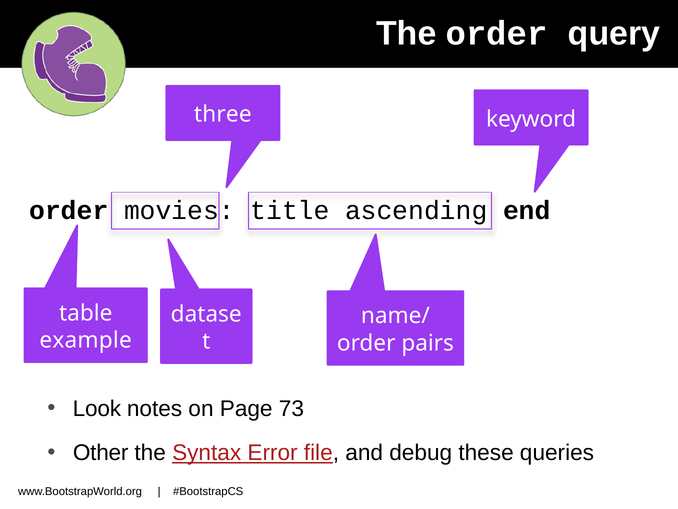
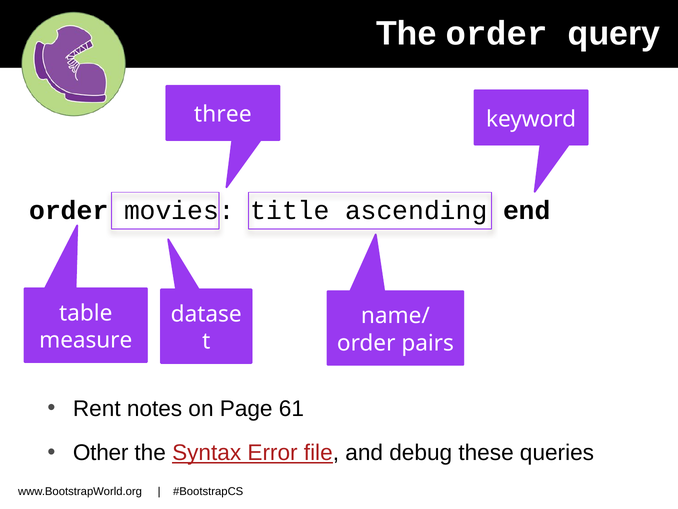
example: example -> measure (86, 340)
Look: Look -> Rent (97, 408)
73: 73 -> 61 (291, 408)
